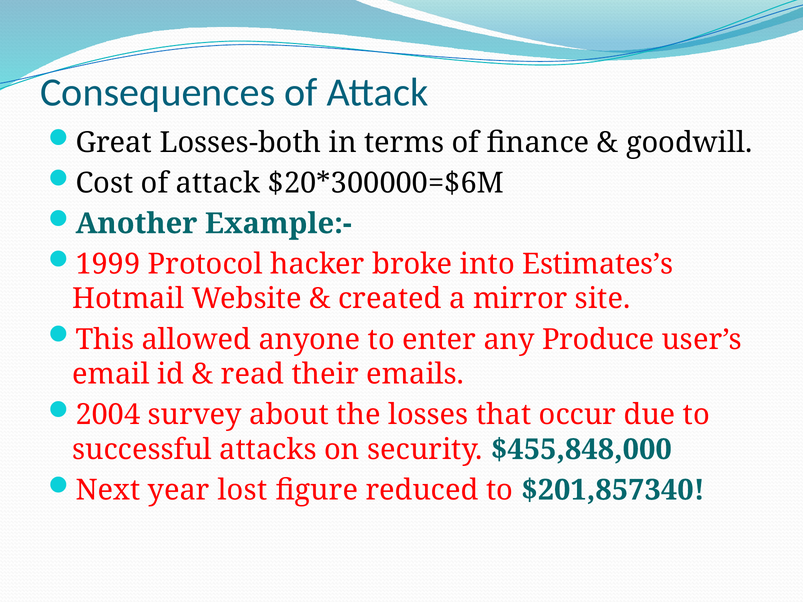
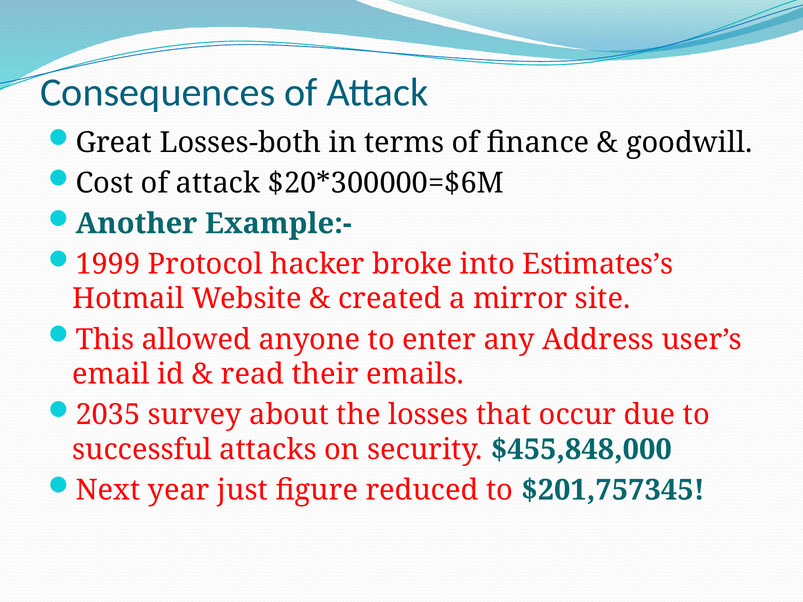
Produce: Produce -> Address (598, 340)
2004: 2004 -> 2035 (108, 415)
lost: lost -> just (243, 490)
$201,857340: $201,857340 -> $201,757345 (613, 490)
